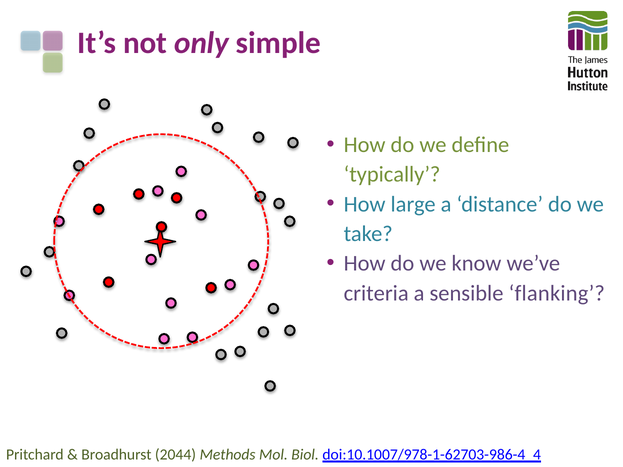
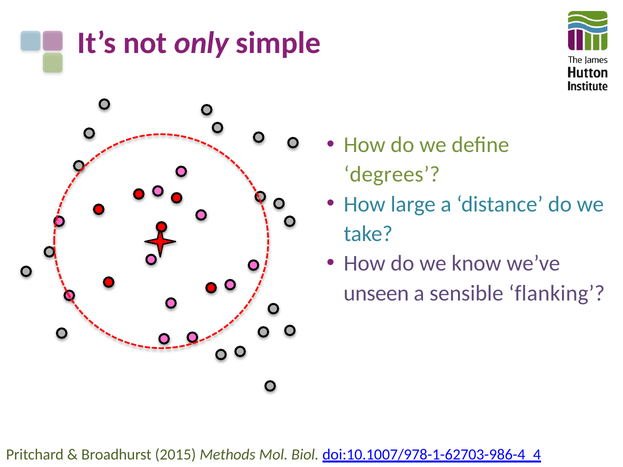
typically: typically -> degrees (392, 175)
criteria: criteria -> unseen (376, 293)
2044: 2044 -> 2015 (175, 455)
